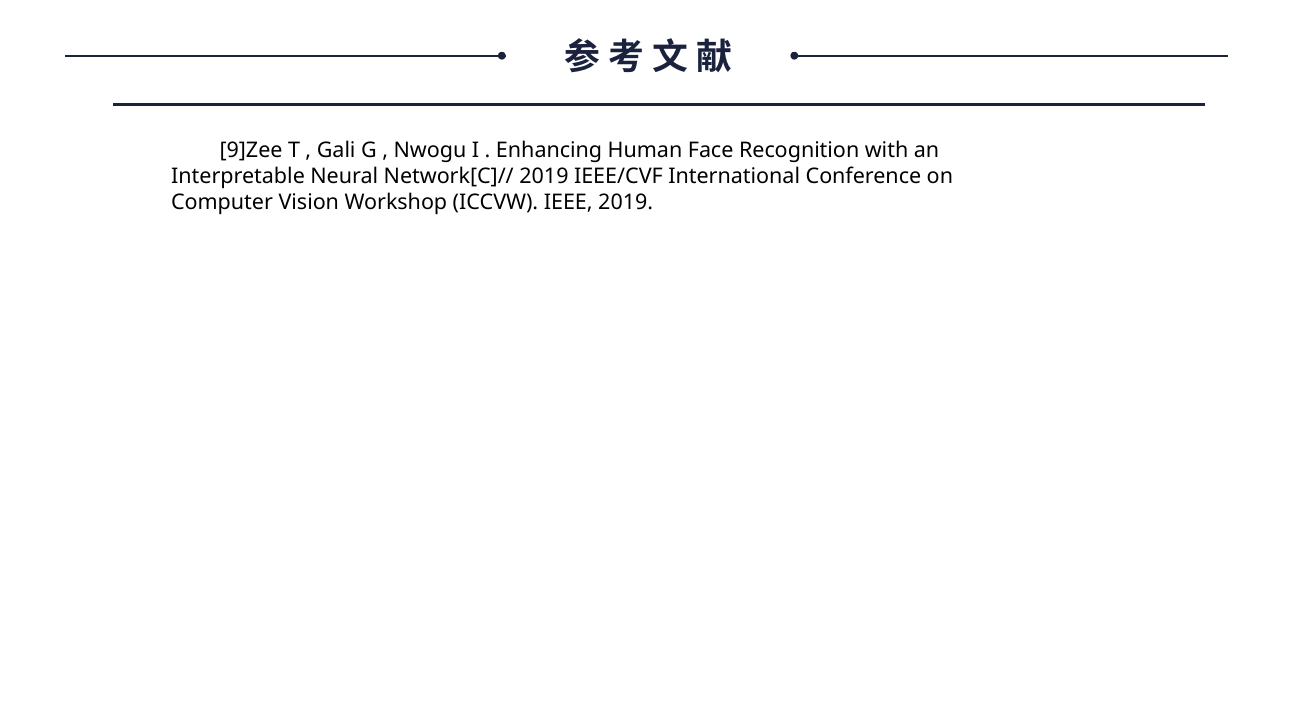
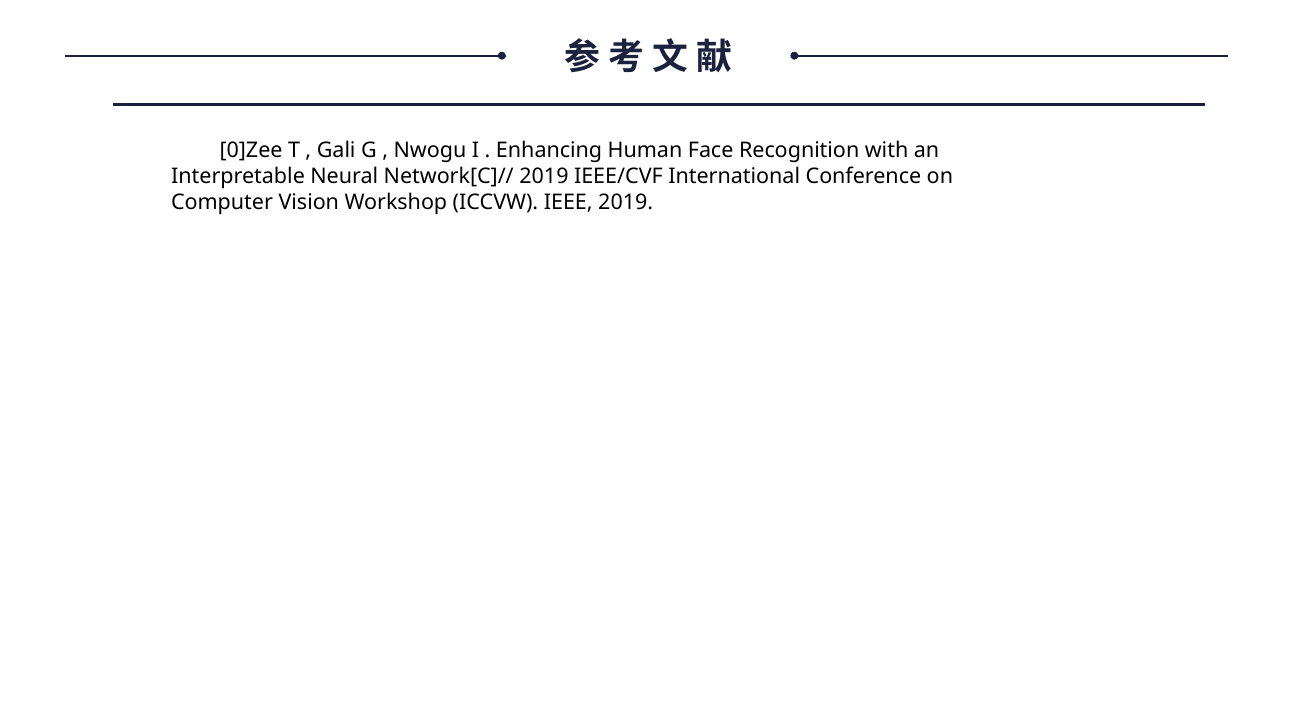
9]Zee: 9]Zee -> 0]Zee (251, 151)
